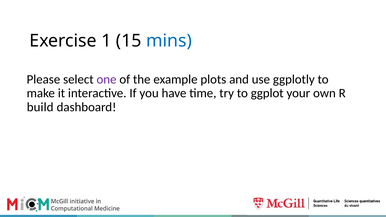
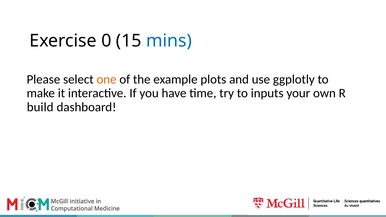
1: 1 -> 0 (106, 41)
one colour: purple -> orange (107, 79)
ggplot: ggplot -> inputs (267, 93)
